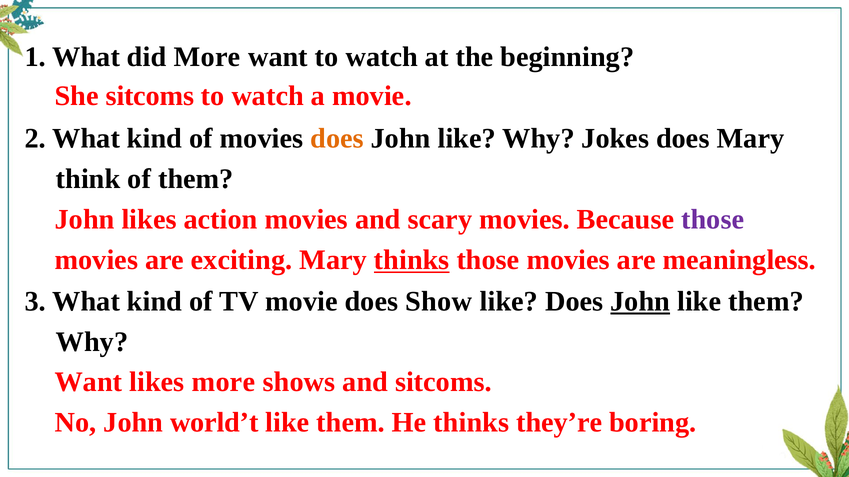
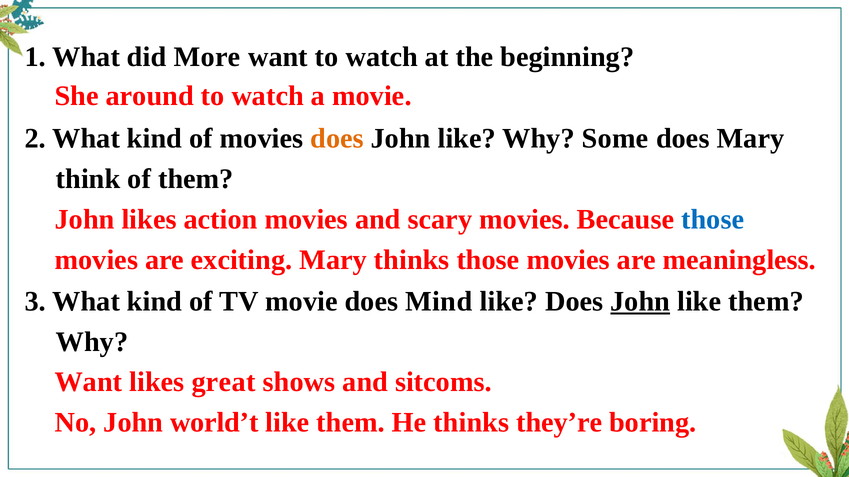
She sitcoms: sitcoms -> around (150, 96)
Jokes: Jokes -> Some (615, 139)
those colour: purple -> blue (713, 220)
thinks underline: present -> none (412, 260)
Show: Show -> Mind (439, 302)
likes more: more -> great (223, 382)
